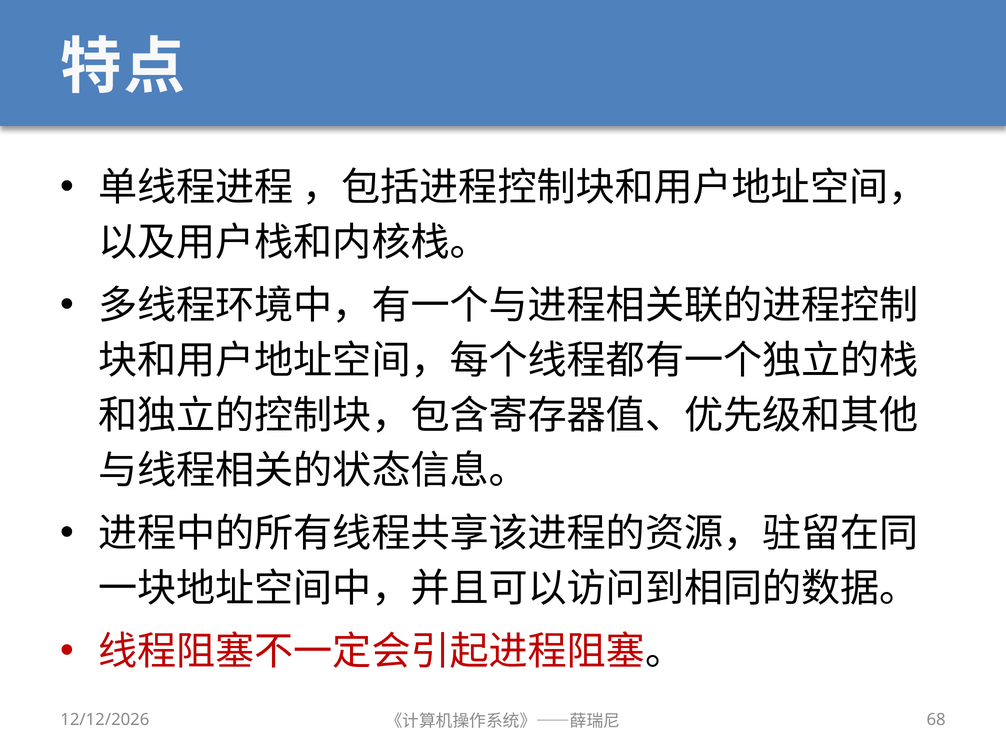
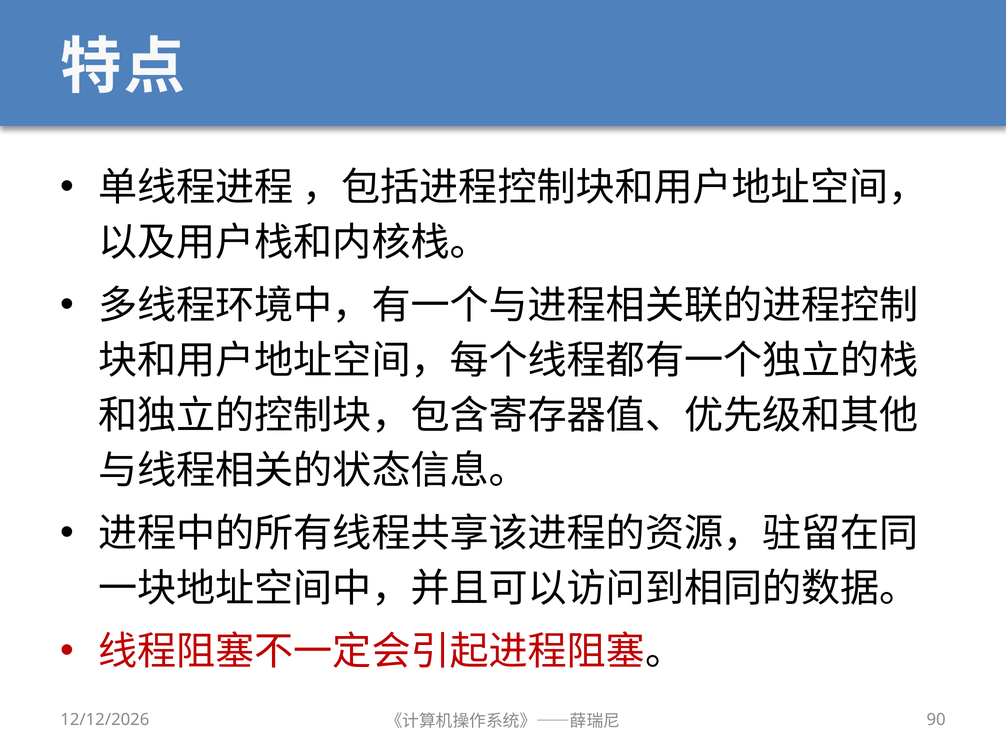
68: 68 -> 90 (936, 719)
